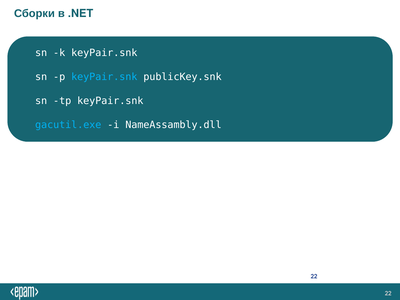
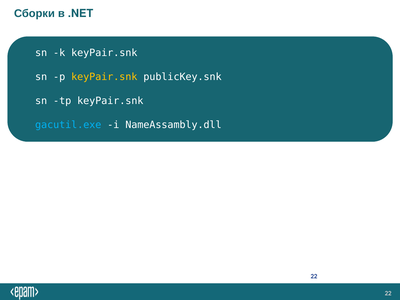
keyPair.snk colour: light blue -> yellow (104, 77)
